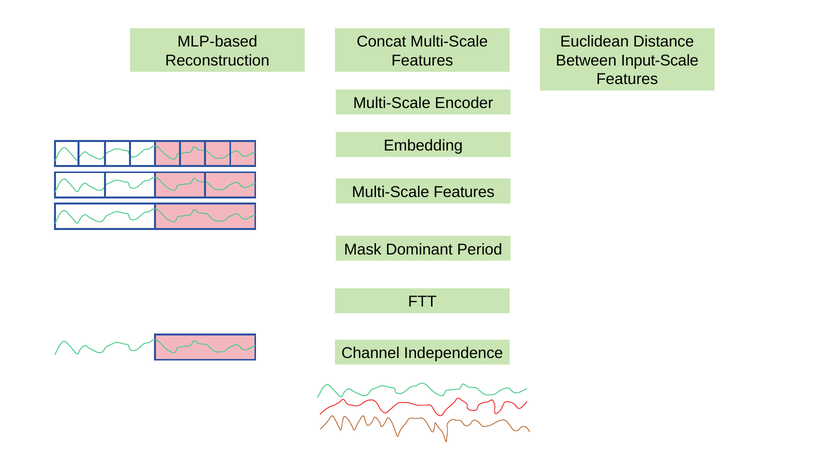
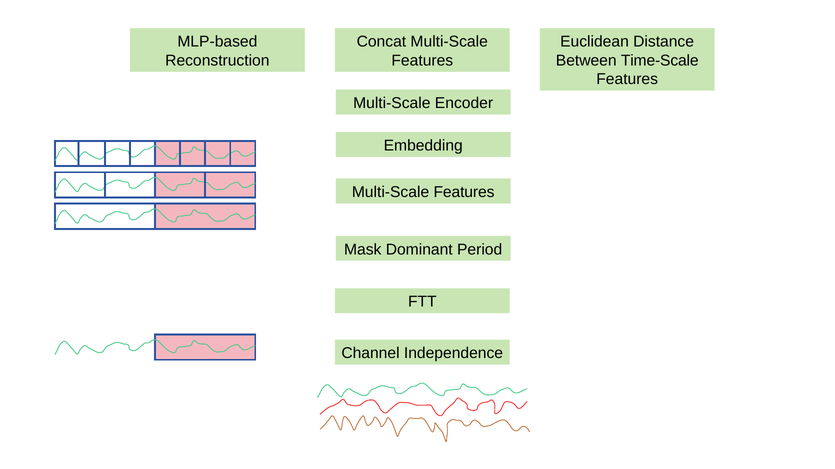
Input-Scale: Input-Scale -> Time-Scale (660, 61)
